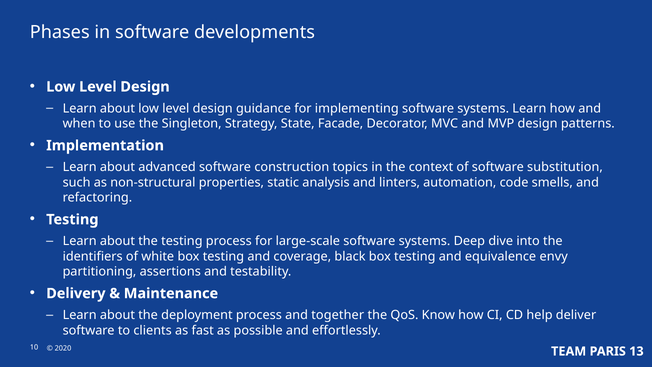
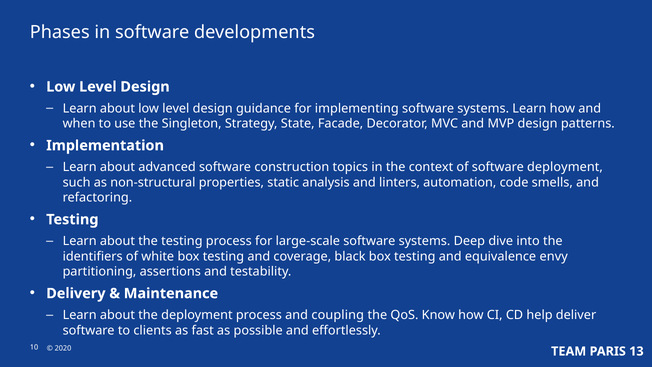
software substitution: substitution -> deployment (565, 167)
together: together -> coupling (338, 315)
